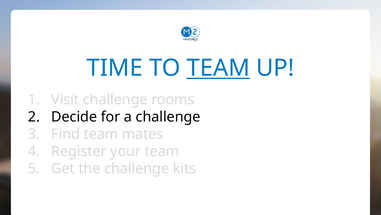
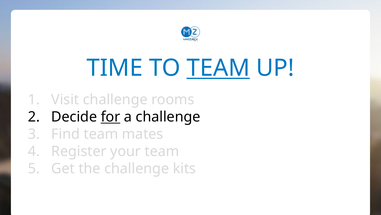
for underline: none -> present (111, 117)
